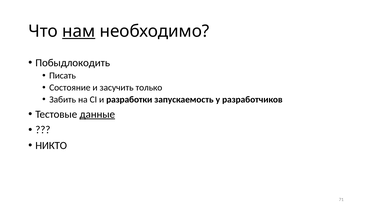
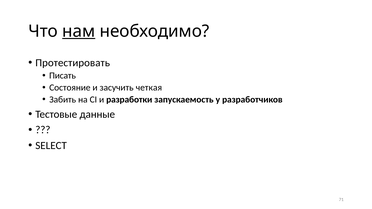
Побыдлокодить: Побыдлокодить -> Протестировать (73, 63)
только: только -> четкая (149, 88)
данные underline: present -> none (97, 114)
НИКТО: НИКТО -> SELECT (51, 146)
